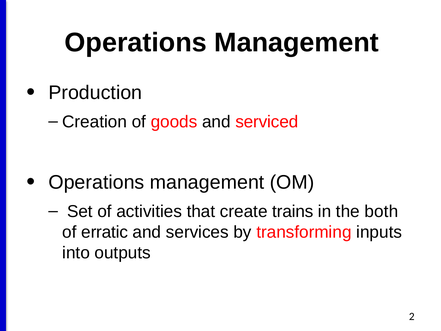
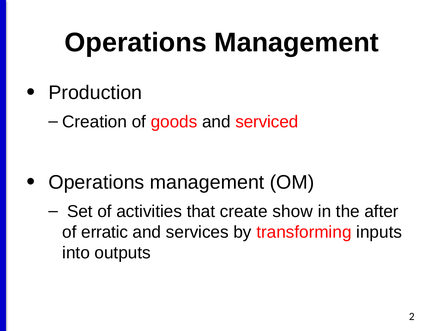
trains: trains -> show (293, 211)
both: both -> after (382, 211)
